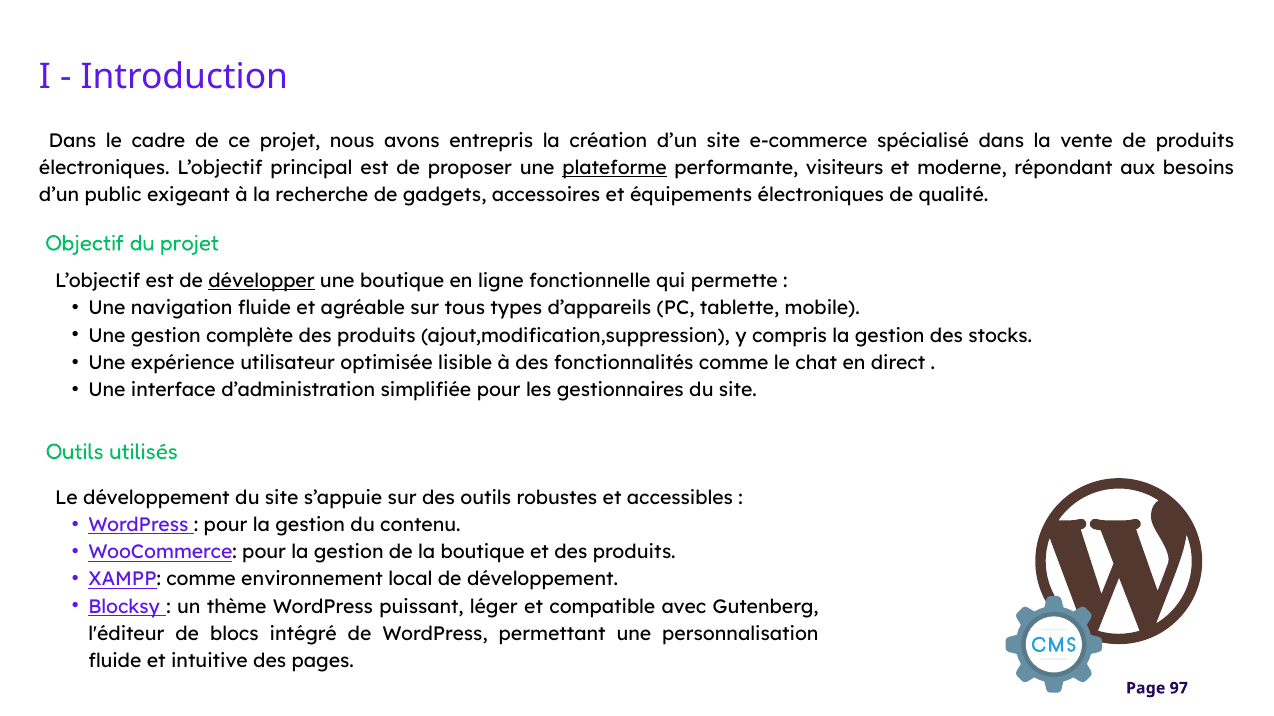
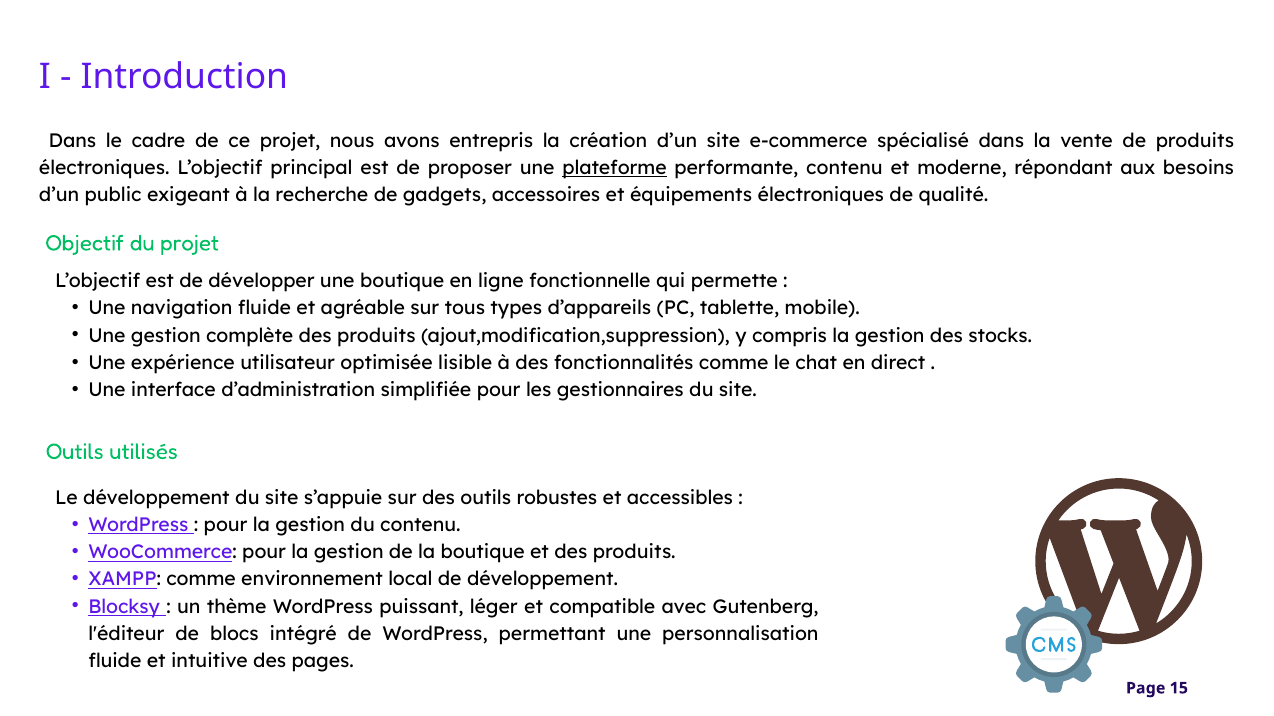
performante visiteurs: visiteurs -> contenu (844, 168)
développer underline: present -> none (262, 281)
97: 97 -> 15 (1179, 689)
